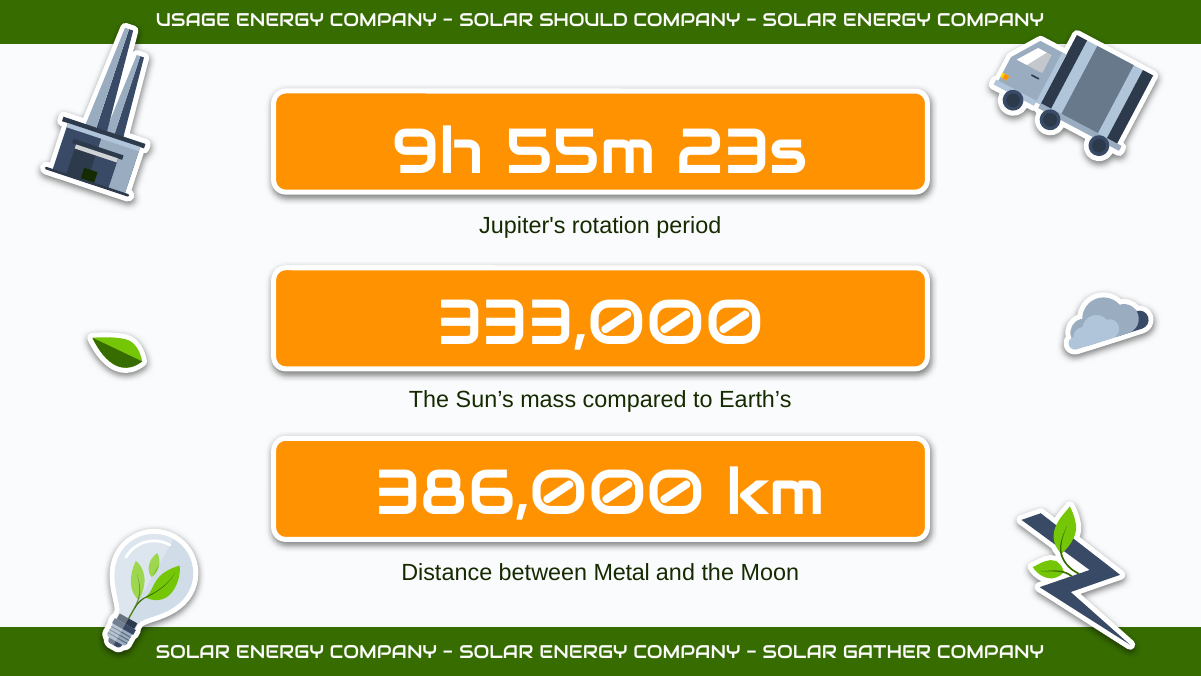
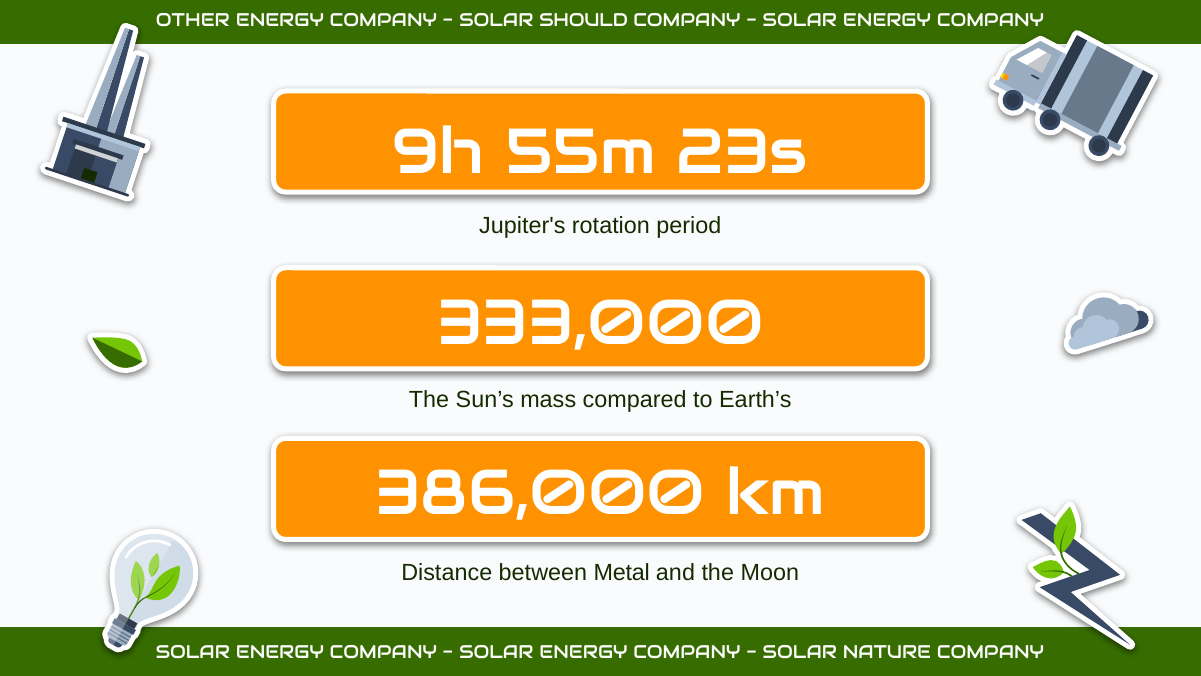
USAGE: USAGE -> OTHER (193, 21)
GATHER: GATHER -> NATURE (887, 652)
